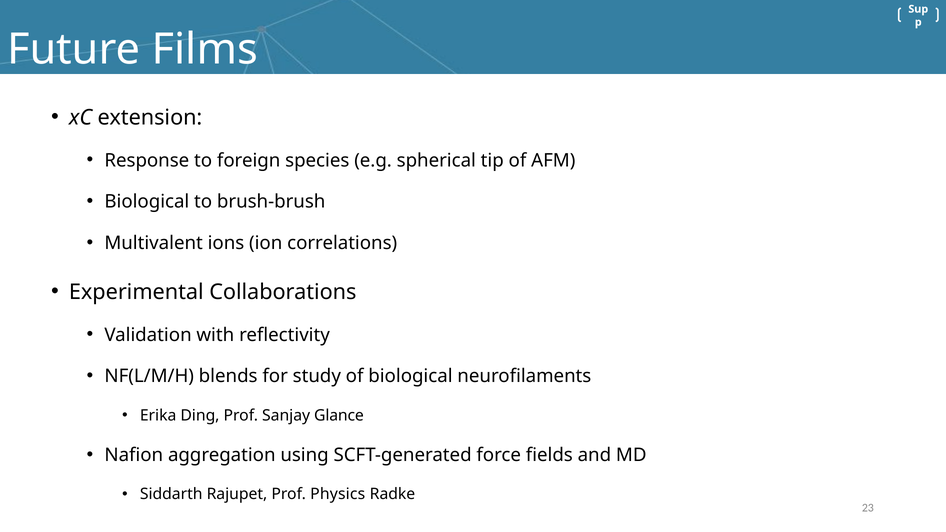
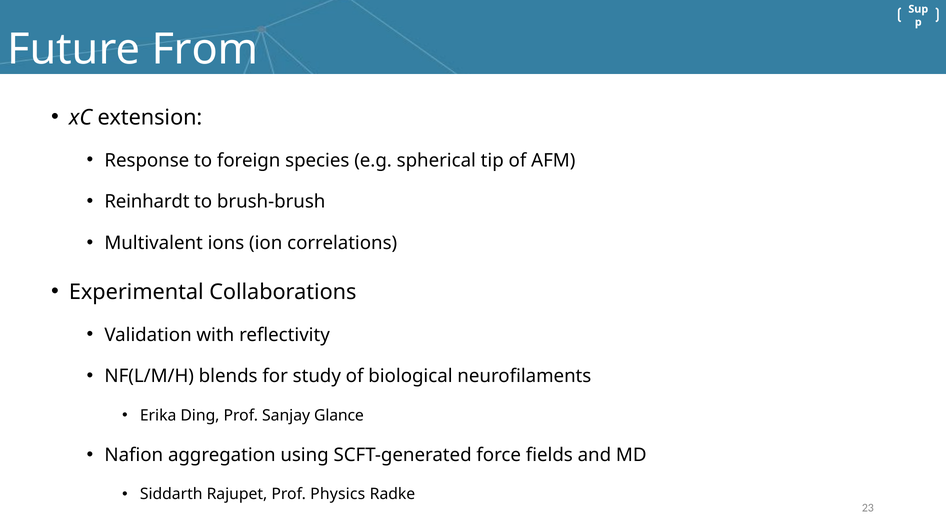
Films: Films -> From (205, 50)
Biological: Biological -> Reinhardt (147, 202)
